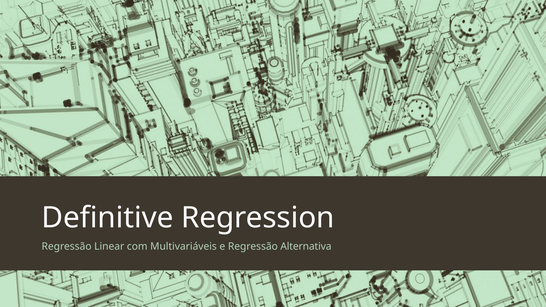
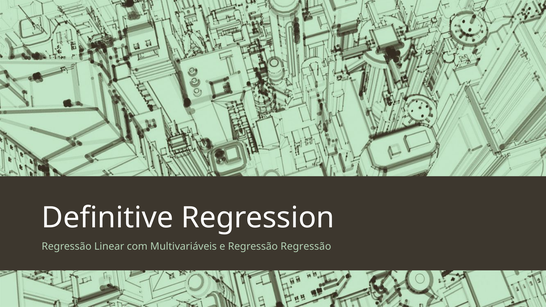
Regressão Alternativa: Alternativa -> Regressão (306, 247)
